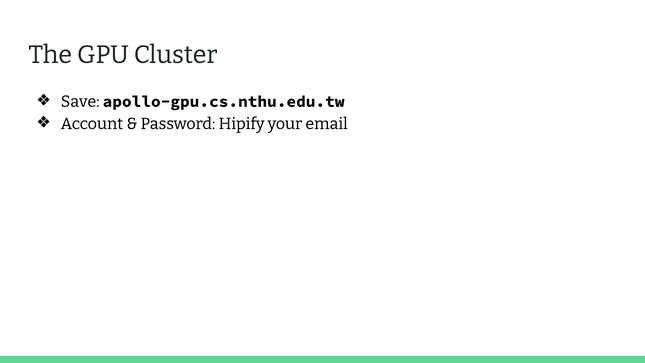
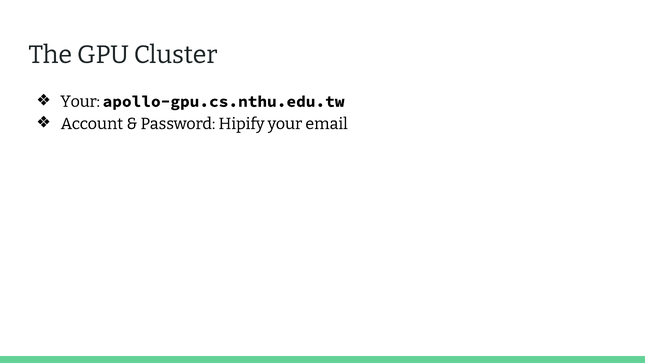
Save: Save -> Your (80, 101)
